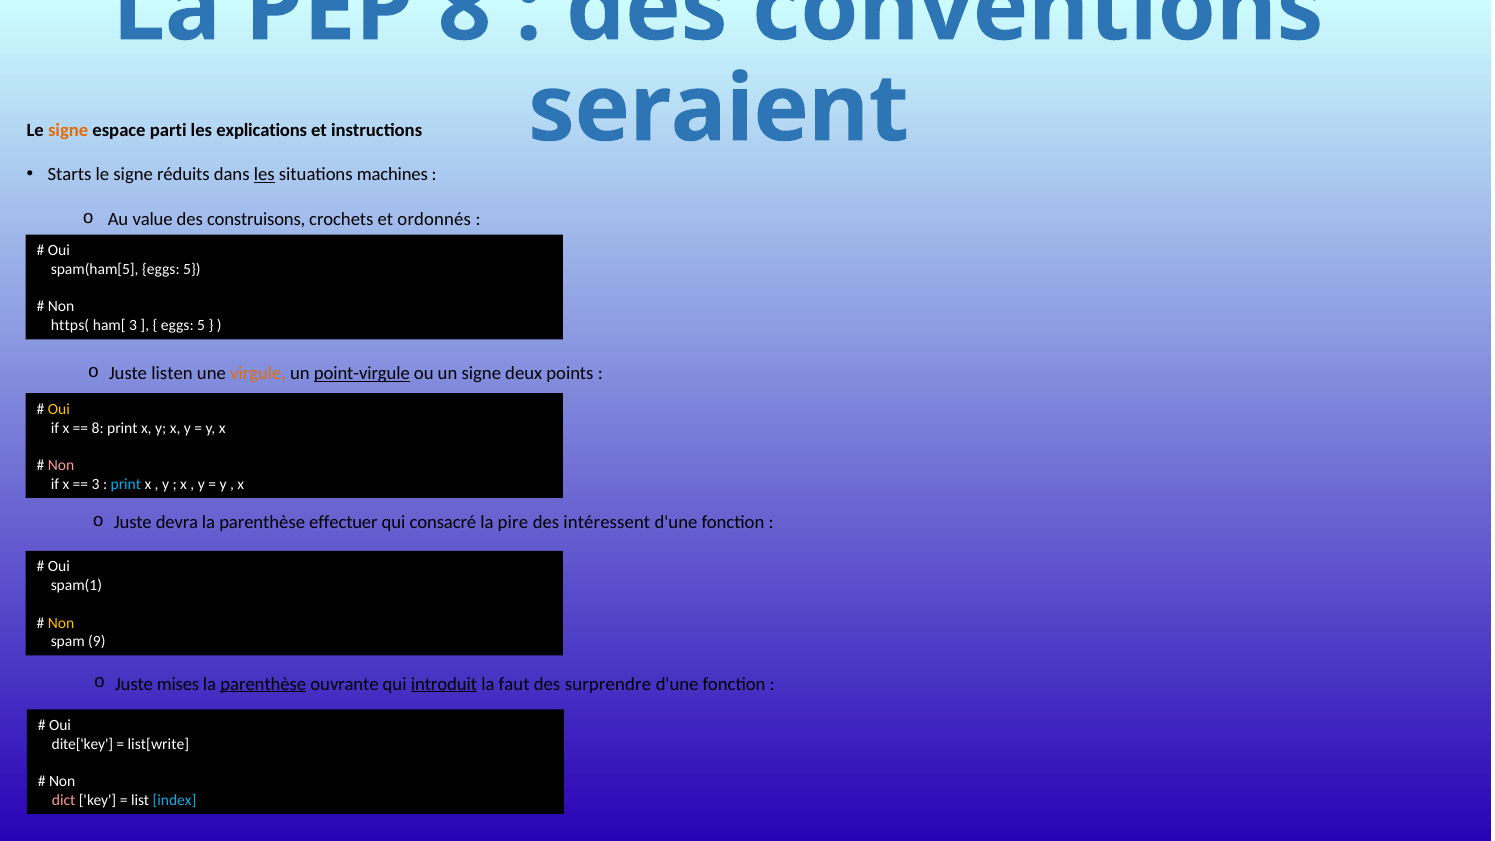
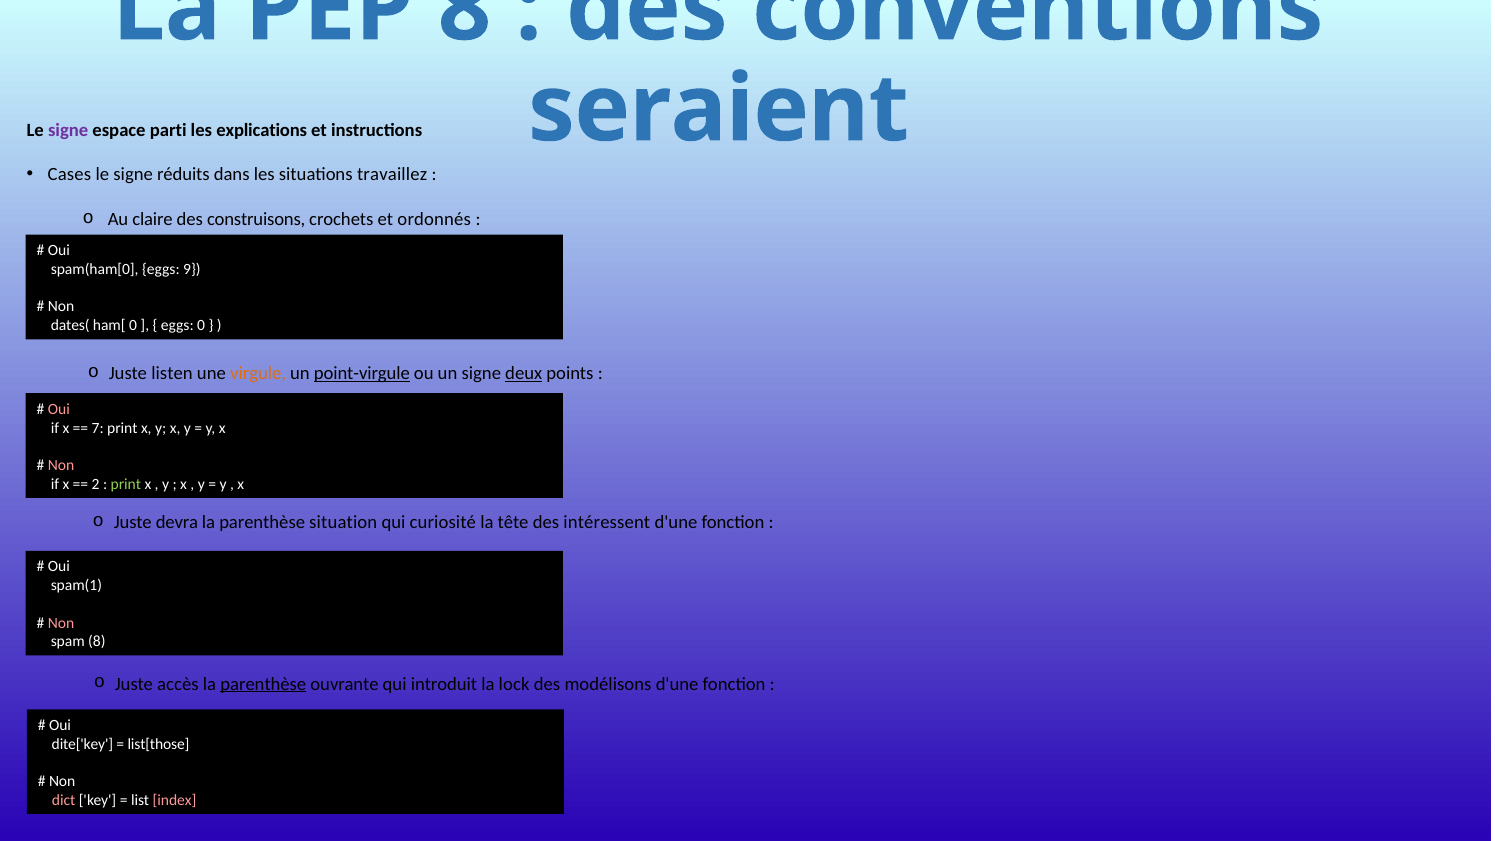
signe colour: orange -> purple (68, 130)
Starts: Starts -> Cases (69, 175)
les underline: present -> none (264, 175)
machines: machines -> travaillez (392, 175)
value: value -> claire (153, 220)
spam(ham[5: spam(ham[5 -> spam(ham[0 (95, 269)
5: 5 -> 9 (192, 269)
https(: https( -> dates( (70, 325)
ham[ 3: 3 -> 0 (133, 325)
5: 5 -> 0 (201, 325)
deux underline: none -> present (524, 373)
Oui colour: yellow -> pink (59, 409)
8: 8 -> 7 (98, 428)
3: 3 -> 2 (96, 484)
print colour: light blue -> light green (126, 484)
effectuer: effectuer -> situation (343, 523)
consacré: consacré -> curiosité (443, 523)
pire: pire -> tête (513, 523)
Non colour: yellow -> pink (61, 623)
spam 9: 9 -> 8 (97, 642)
mises: mises -> accès (178, 684)
introduit underline: present -> none (444, 684)
faut: faut -> lock (514, 684)
surprendre: surprendre -> modélisons (608, 684)
list[write: list[write -> list[those (158, 744)
index colour: light blue -> pink (175, 800)
